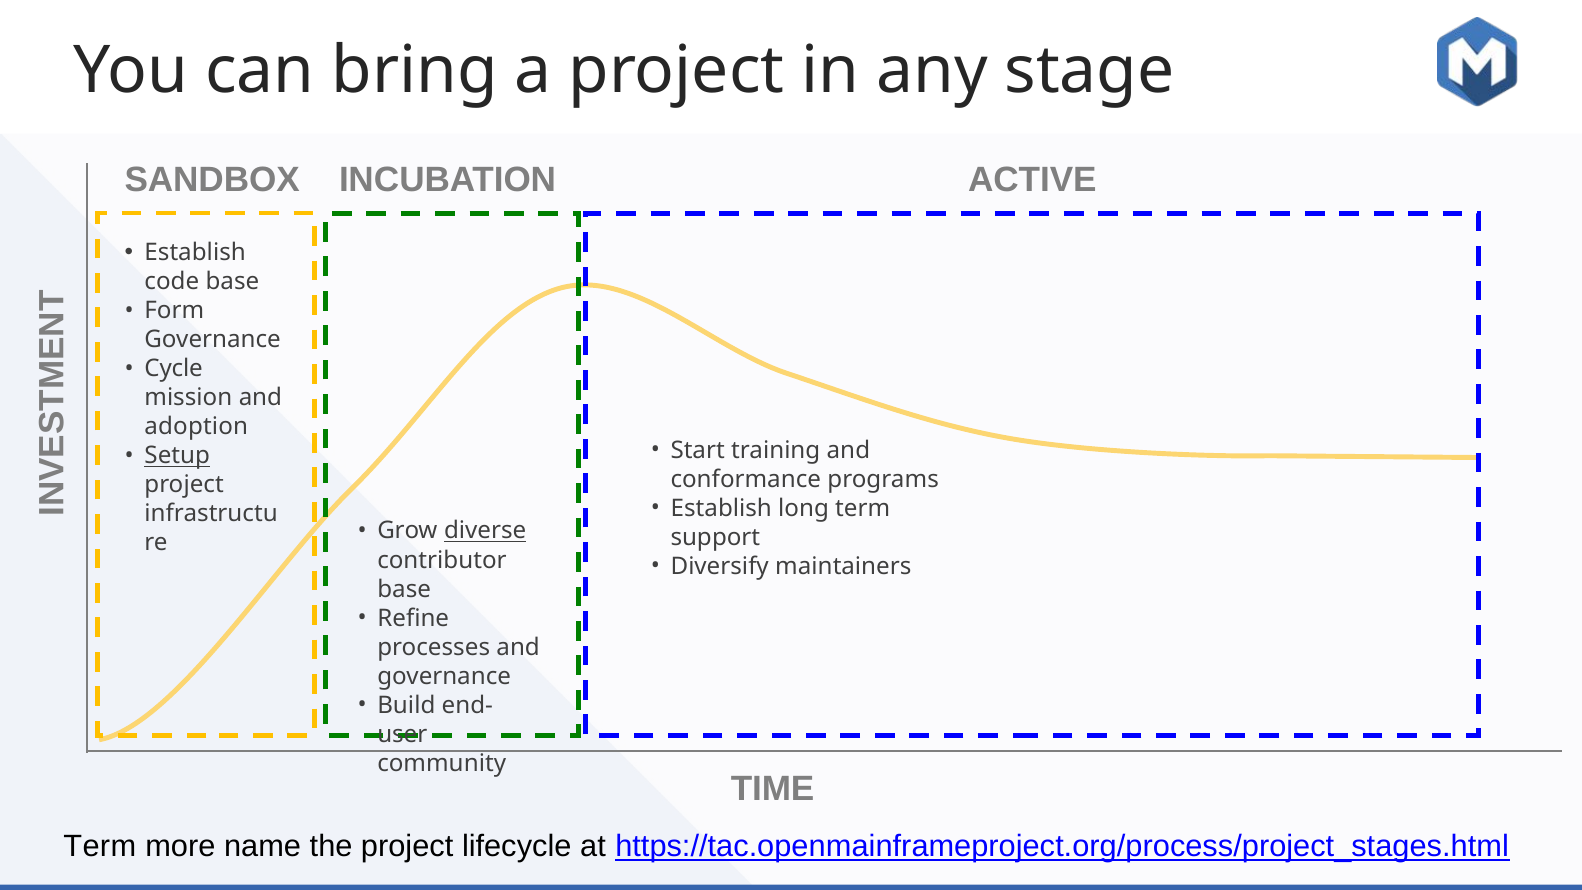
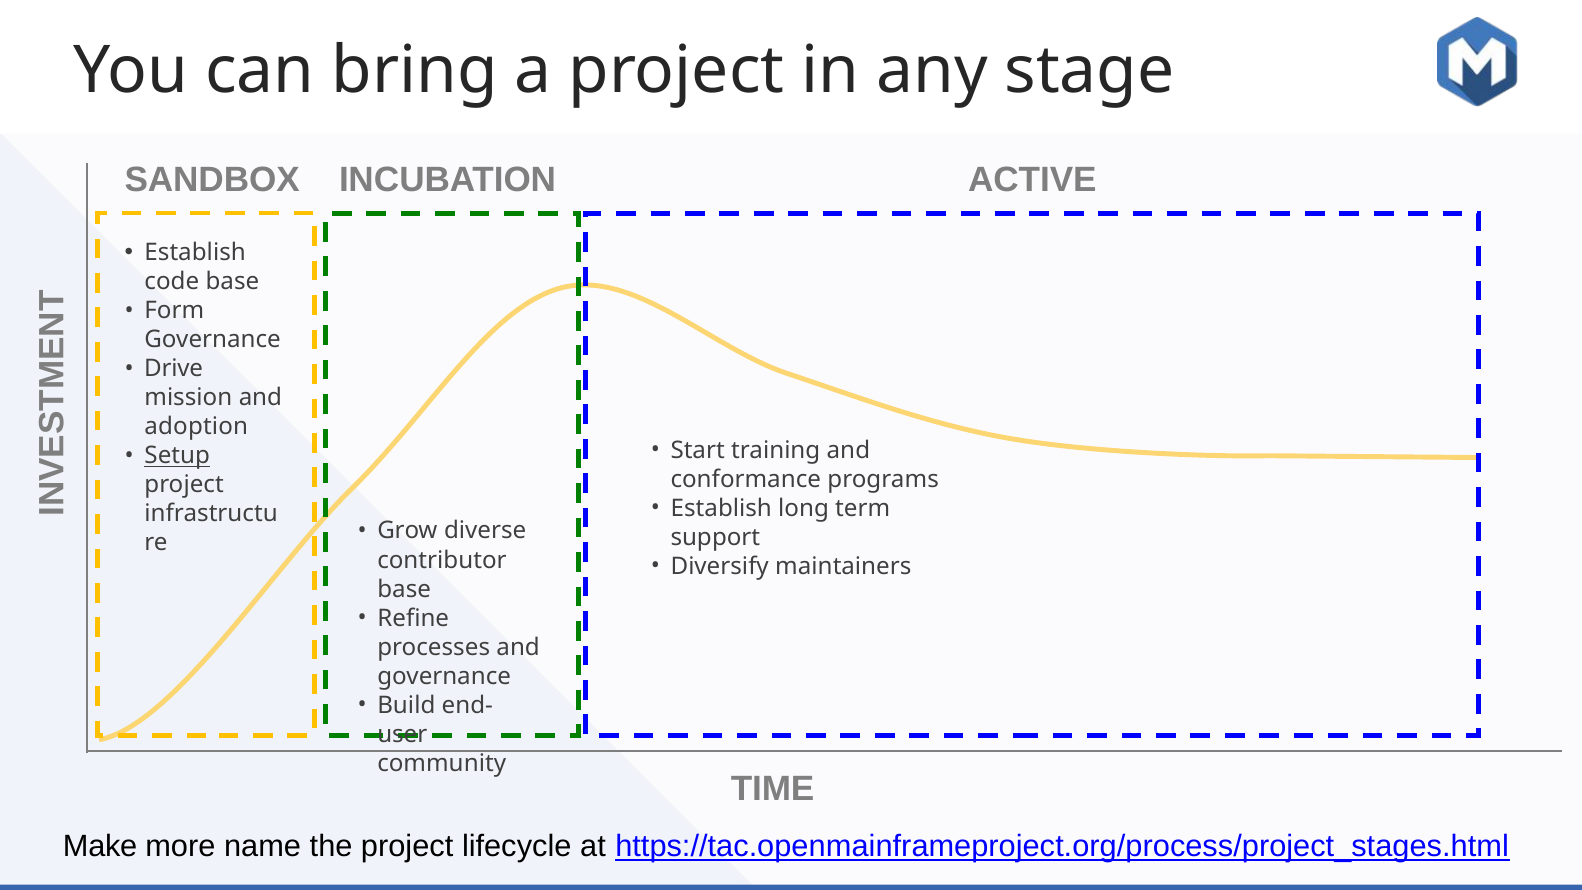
Cycle: Cycle -> Drive (174, 369)
diverse underline: present -> none (485, 531)
Term: Term -> Make (100, 846)
